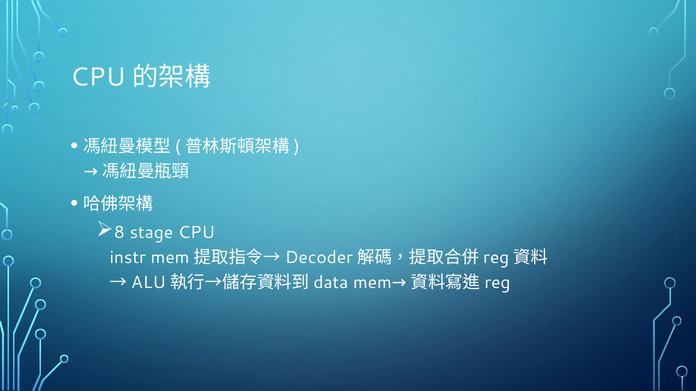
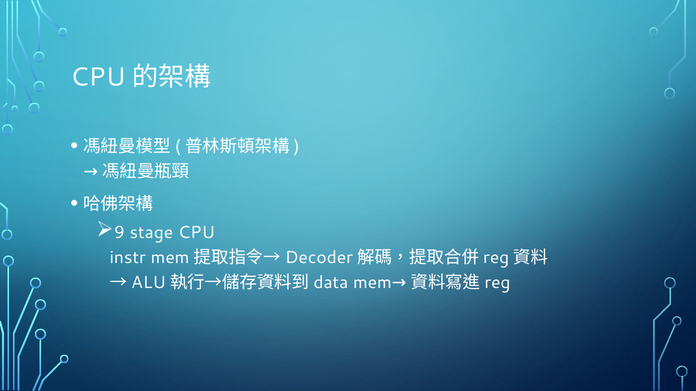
8: 8 -> 9 (119, 233)
